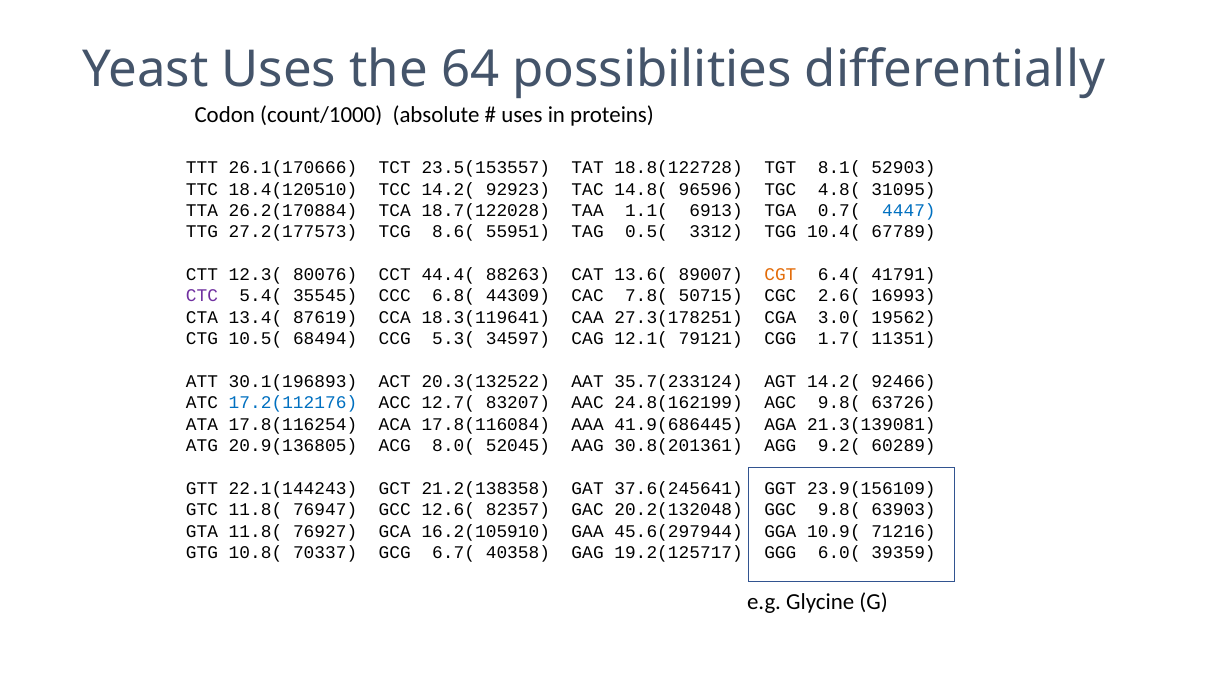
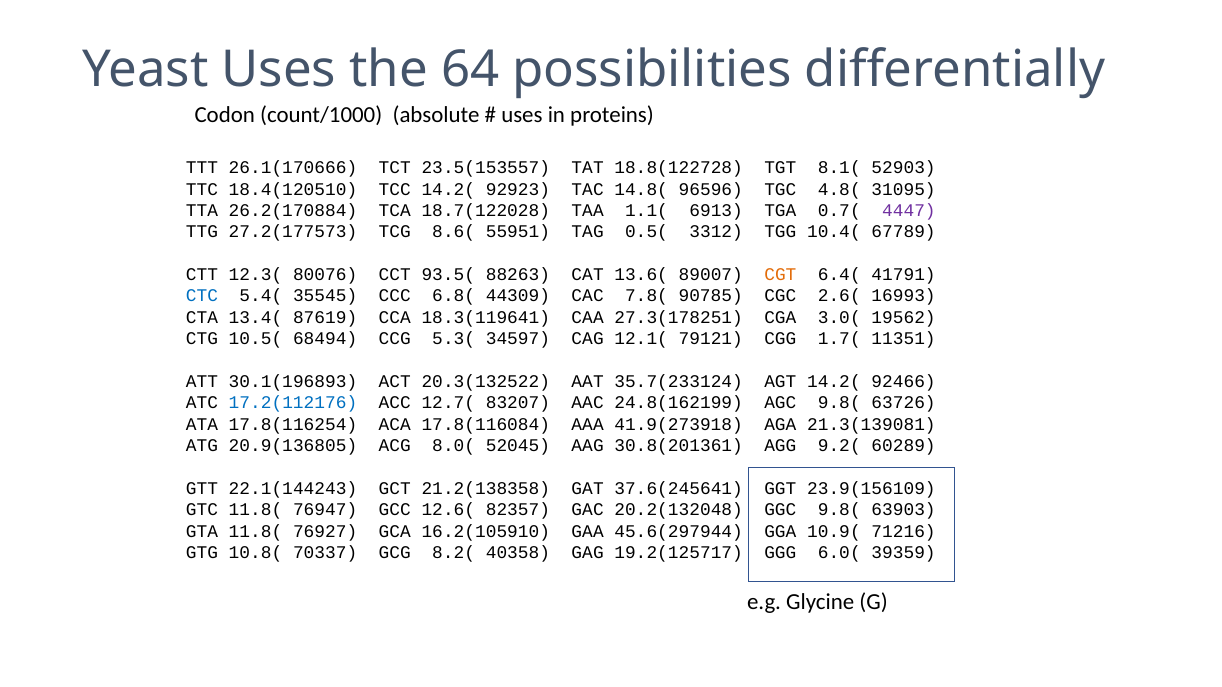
4447 colour: blue -> purple (909, 211)
44.4(: 44.4( -> 93.5( (448, 275)
CTC colour: purple -> blue (202, 296)
50715: 50715 -> 90785 (711, 296)
41.9(686445: 41.9(686445 -> 41.9(273918 (679, 425)
6.7(: 6.7( -> 8.2( (454, 553)
